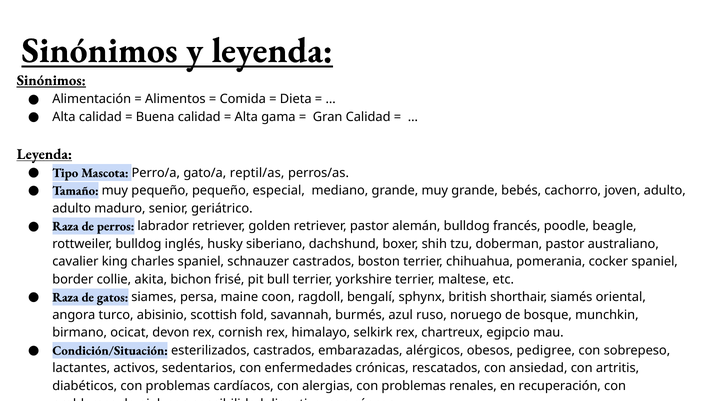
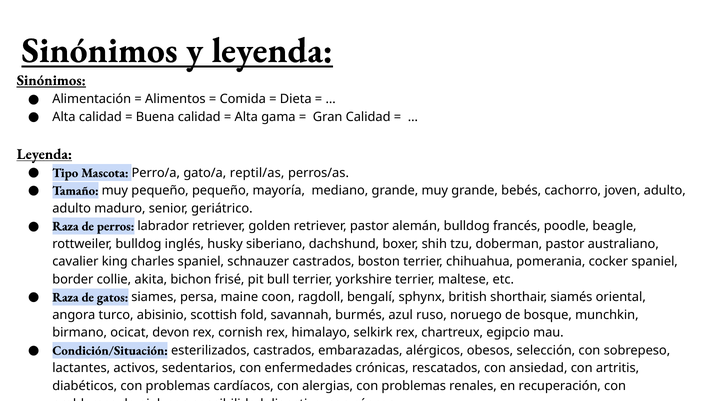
especial: especial -> mayoría (279, 190)
pedigree: pedigree -> selección (546, 350)
